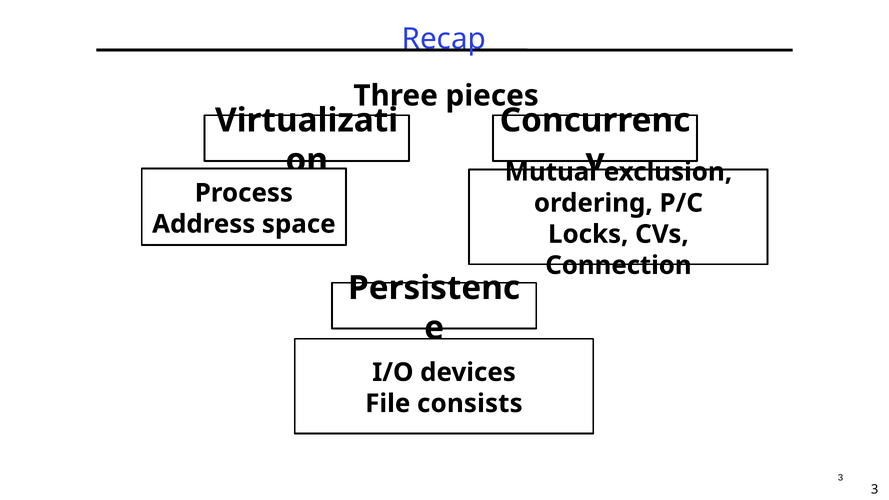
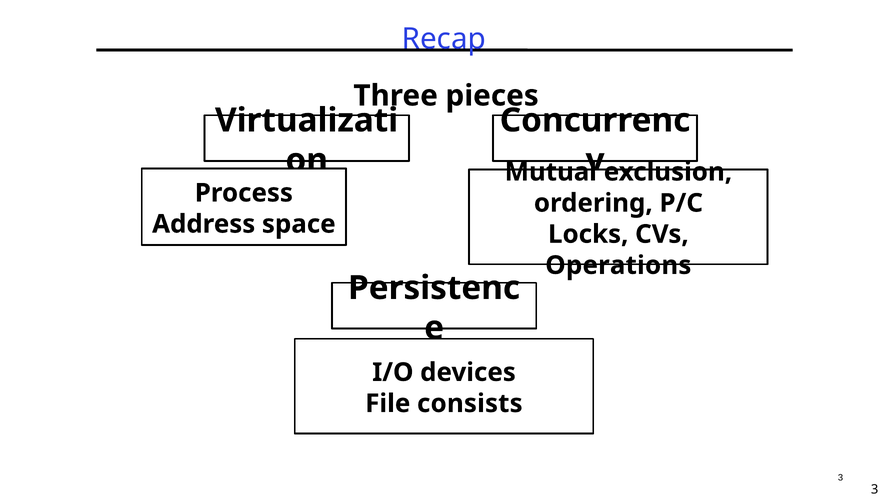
Connection: Connection -> Operations (618, 265)
